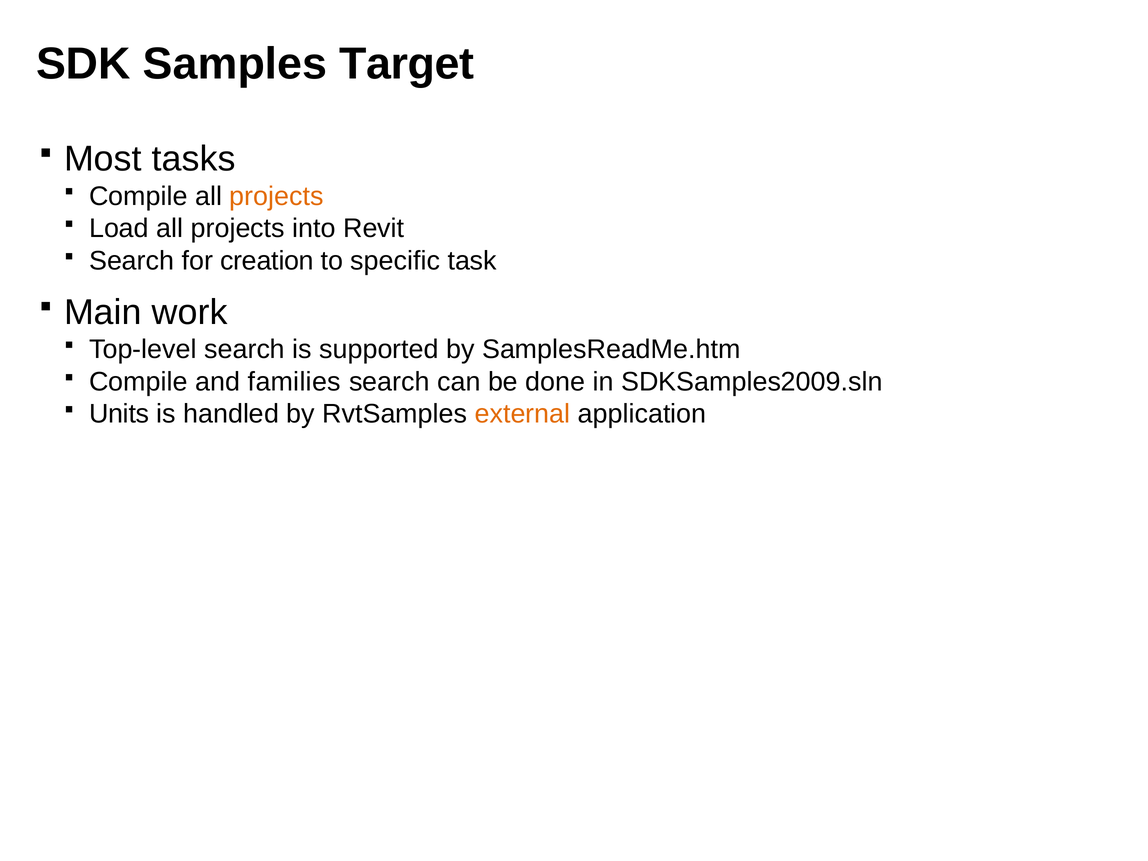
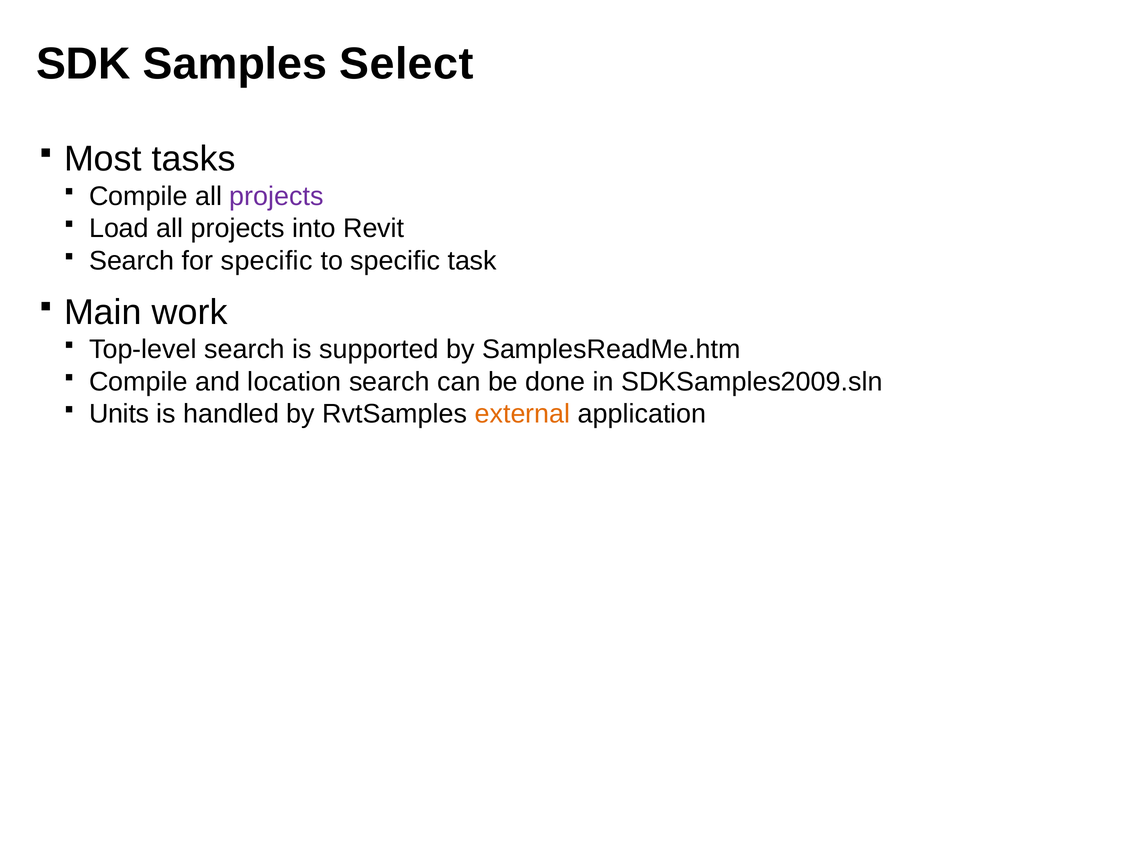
Target: Target -> Select (406, 64)
projects colour: orange -> purple (277, 196)
for creation: creation -> specific (267, 261)
families: families -> location (294, 382)
